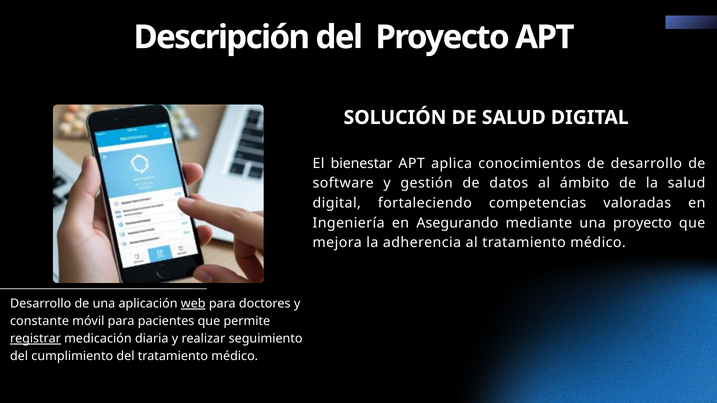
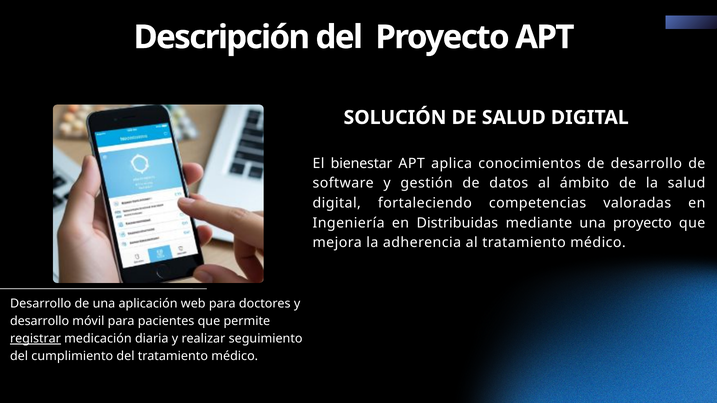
Asegurando: Asegurando -> Distribuidas (457, 223)
web underline: present -> none (193, 304)
constante: constante -> desarrollo (40, 321)
